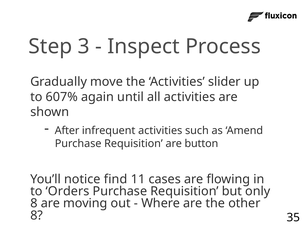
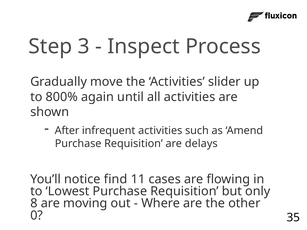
607%: 607% -> 800% (62, 97)
button: button -> delays (201, 144)
Orders: Orders -> Lowest (68, 191)
8: 8 -> 0 (37, 216)
